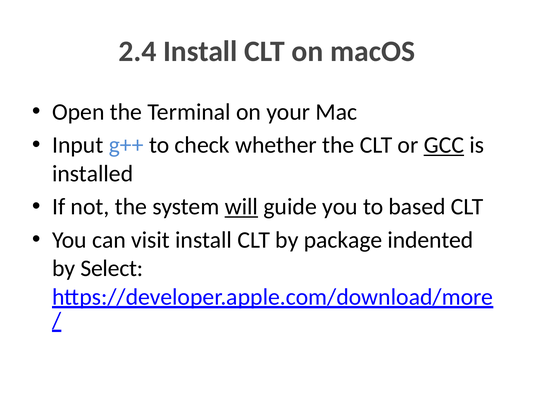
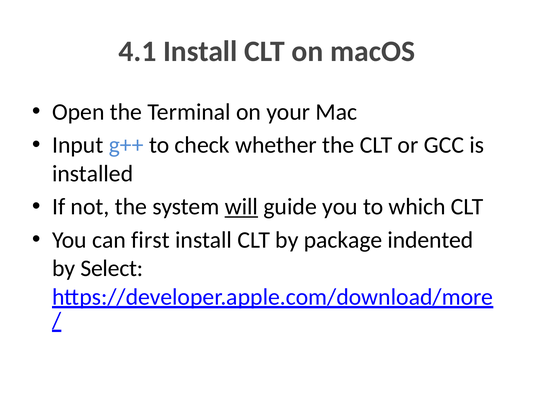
2.4: 2.4 -> 4.1 (138, 51)
GCC underline: present -> none (444, 145)
based: based -> which (417, 207)
visit: visit -> first (150, 240)
